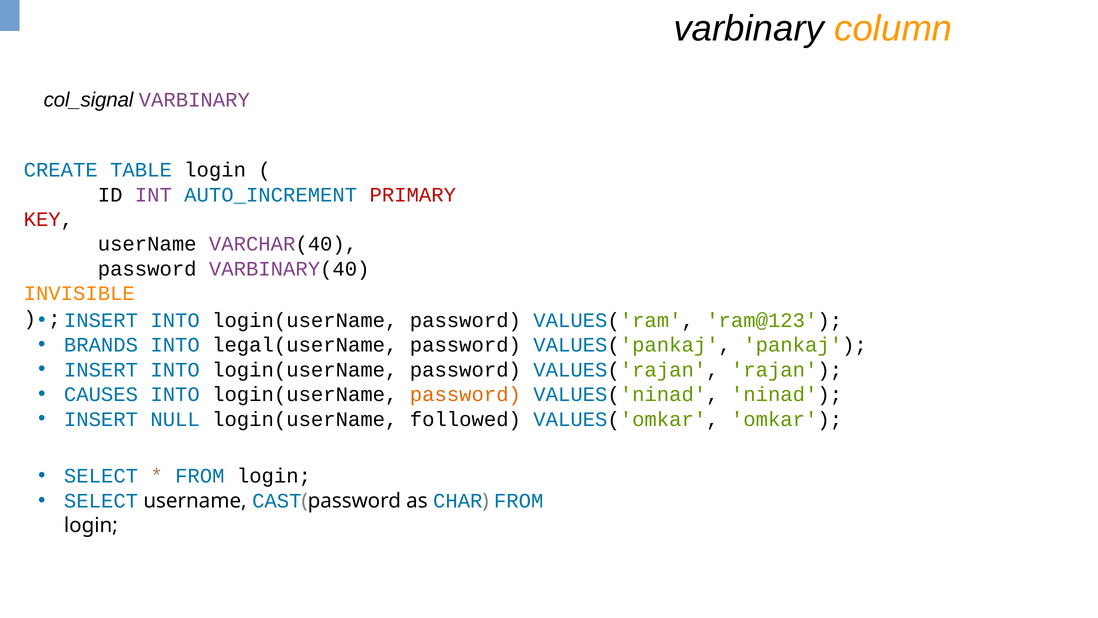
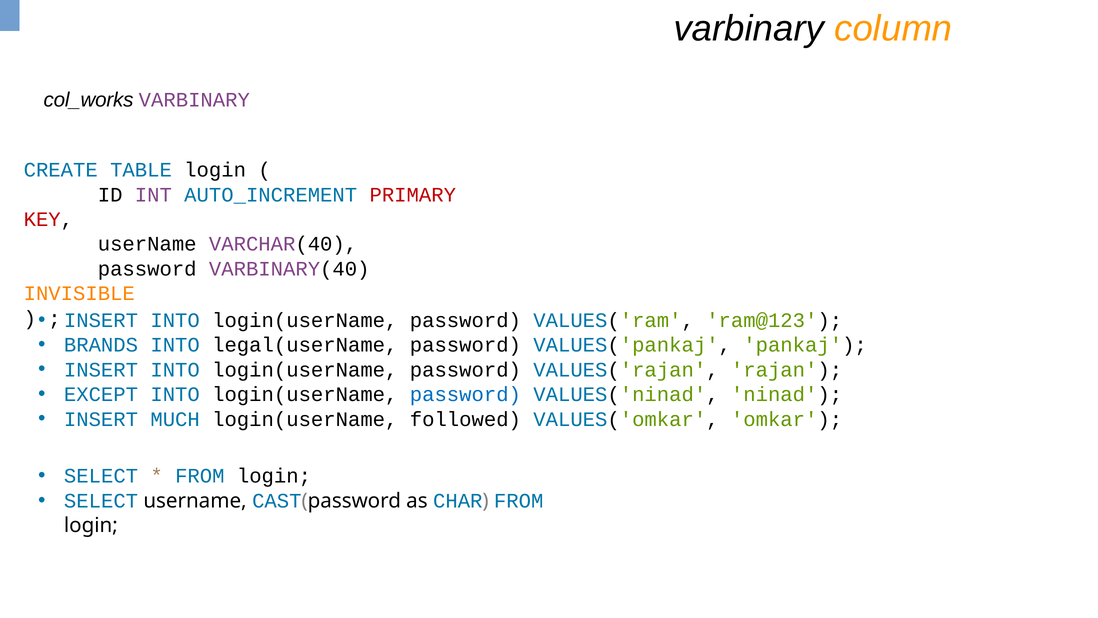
col_signal: col_signal -> col_works (88, 100)
CAUSES: CAUSES -> EXCEPT (101, 394)
password colour: orange -> blue (465, 394)
NULL: NULL -> MUCH (175, 419)
